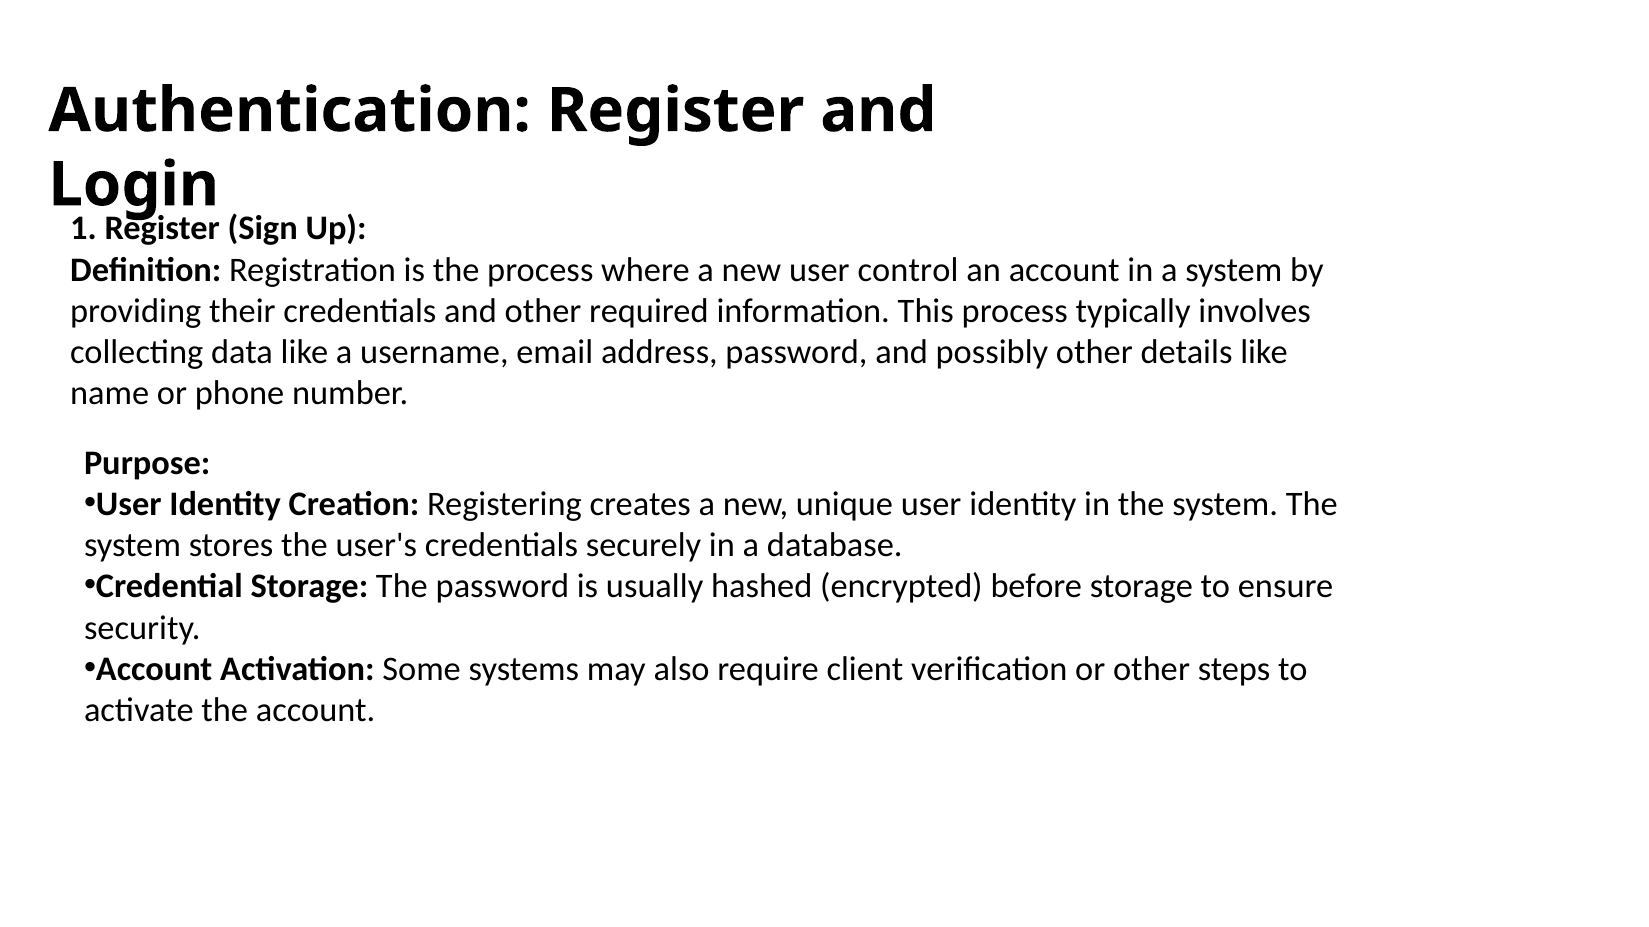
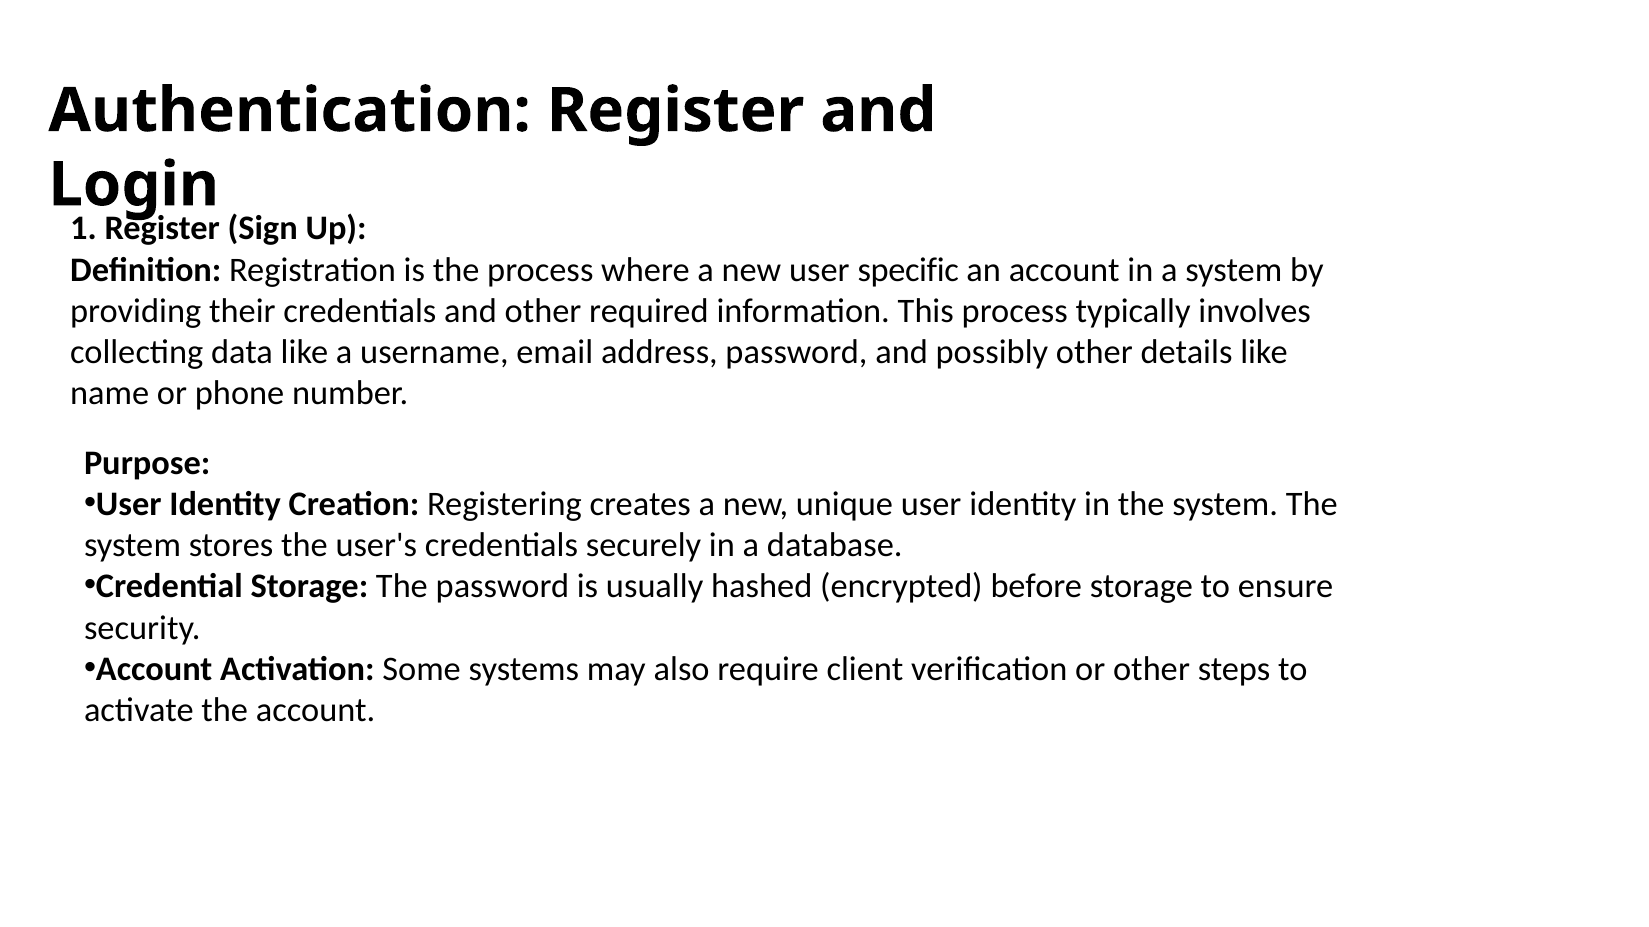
control: control -> specific (908, 270)
